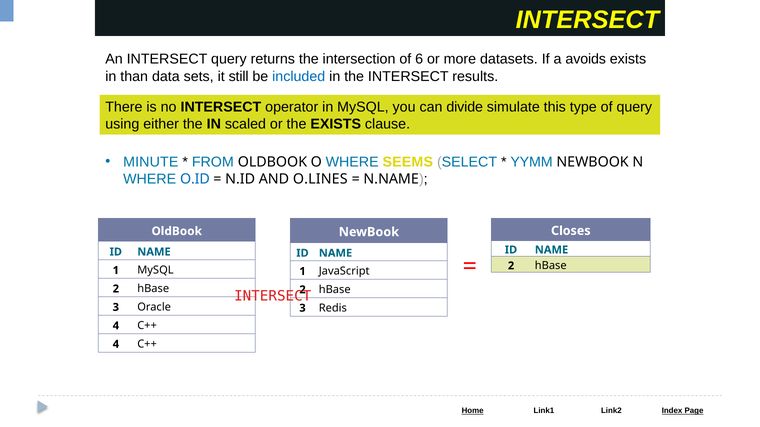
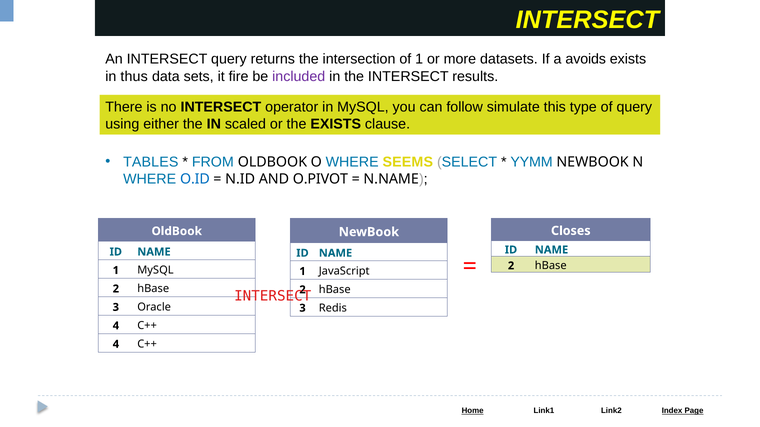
of 6: 6 -> 1 (419, 59)
than: than -> thus (134, 76)
still: still -> fire (239, 76)
included colour: blue -> purple (299, 76)
divide: divide -> follow (465, 107)
MINUTE: MINUTE -> TABLES (151, 162)
O.LINES: O.LINES -> O.PIVOT (320, 179)
